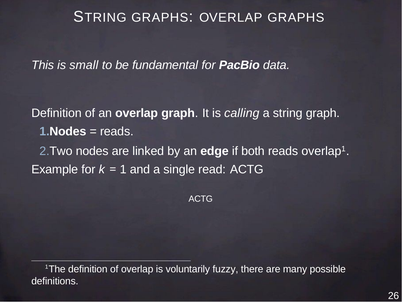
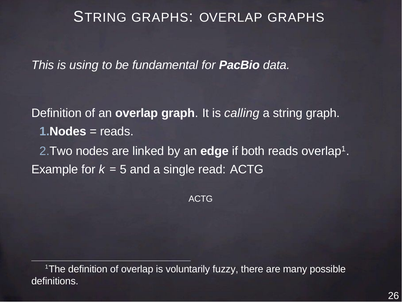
small: small -> using (84, 65)
1: 1 -> 5 (123, 169)
